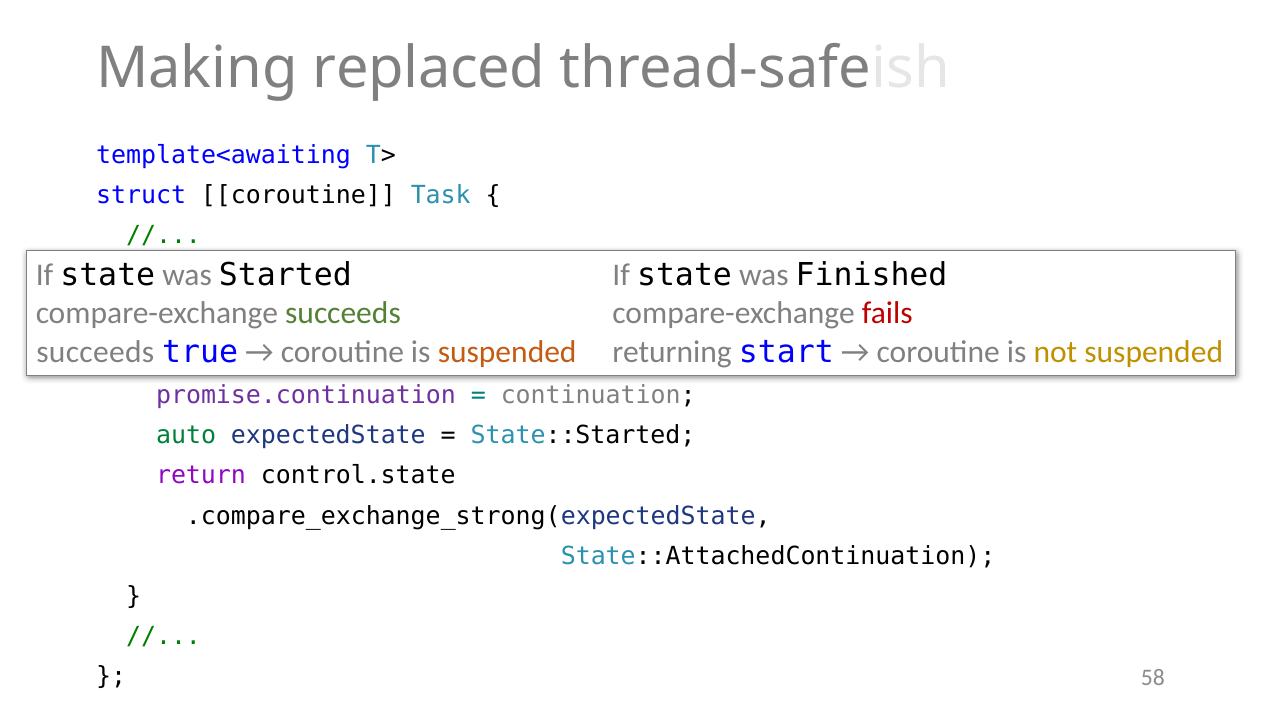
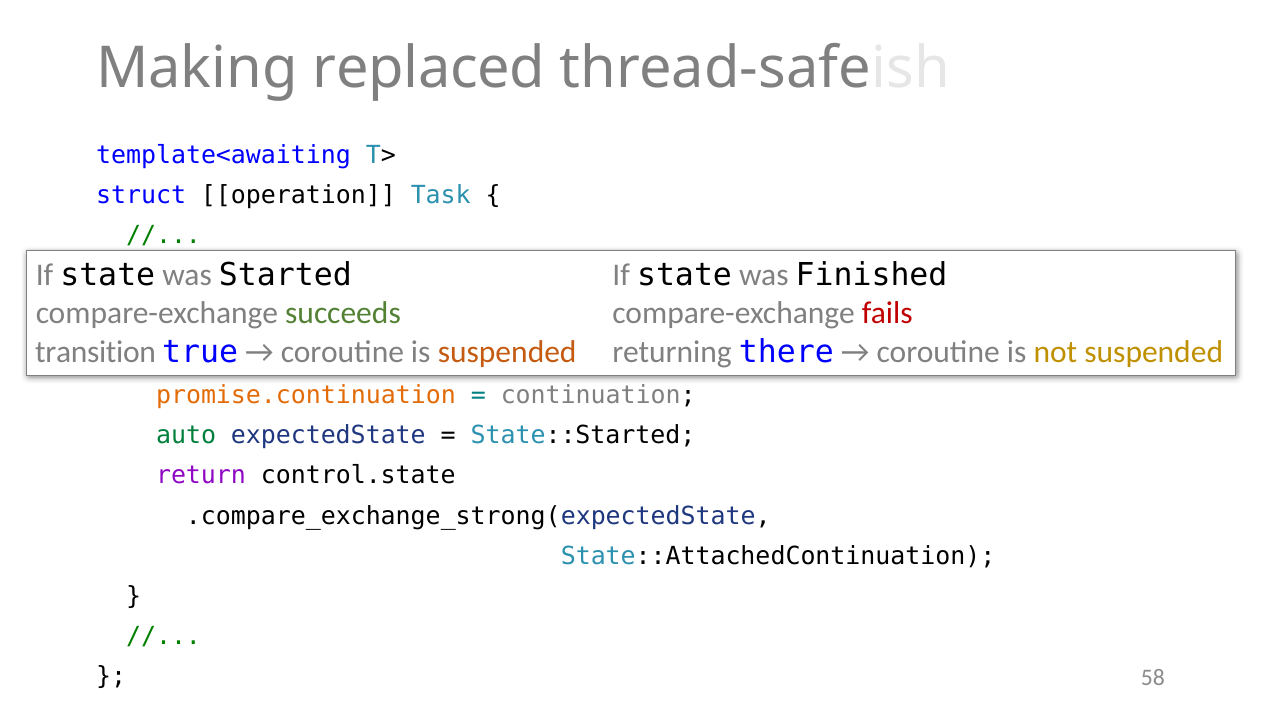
struct coroutine: coroutine -> operation (298, 195)
succeeds: succeeds -> transition (96, 352)
start: start -> there (786, 352)
promise.continuation colour: purple -> orange (306, 396)
